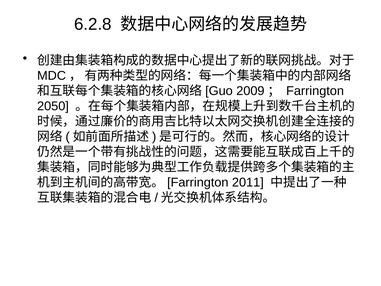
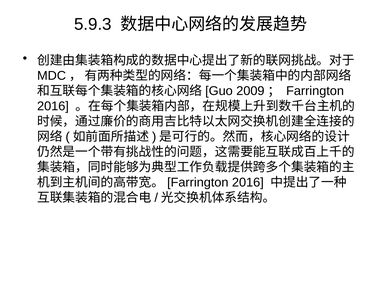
6.2.8: 6.2.8 -> 5.9.3 (93, 24)
2050: 2050 -> 2016 (53, 106)
2011: 2011 -> 2016 (248, 182)
